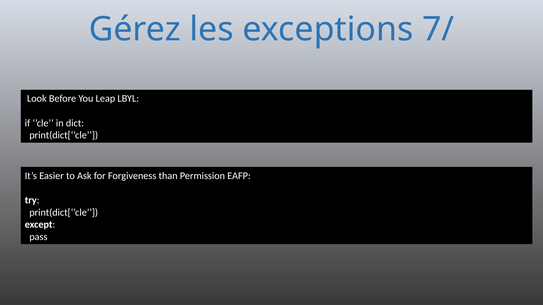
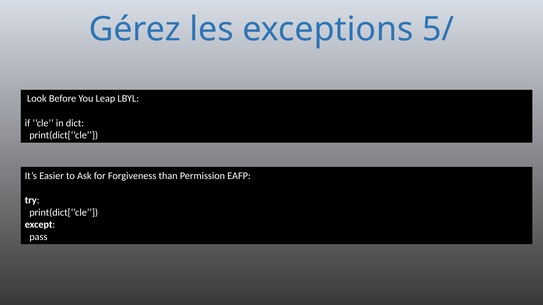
7/: 7/ -> 5/ (438, 29)
